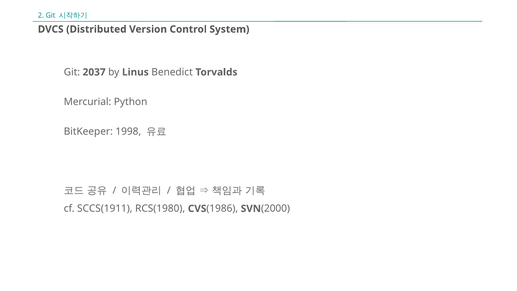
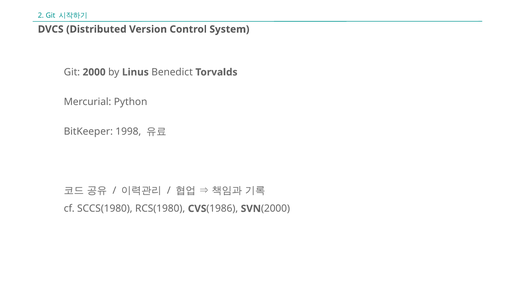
2037: 2037 -> 2000 (94, 72)
SCCS(1911: SCCS(1911 -> SCCS(1980 (105, 209)
